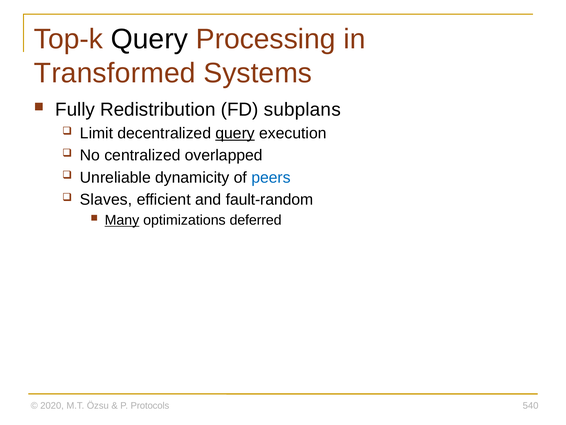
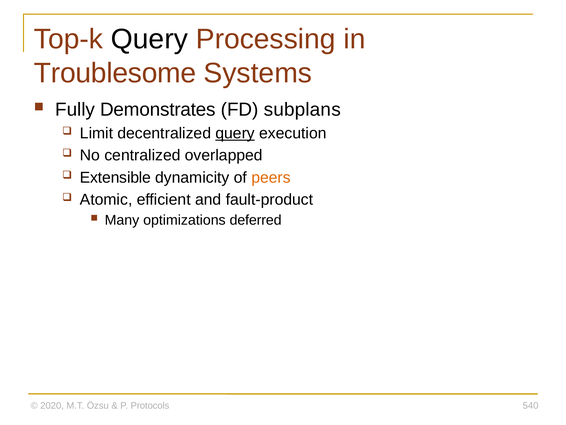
Transformed: Transformed -> Troublesome (115, 73)
Redistribution: Redistribution -> Demonstrates (158, 110)
Unreliable: Unreliable -> Extensible (115, 177)
peers colour: blue -> orange (271, 177)
Slaves: Slaves -> Atomic (106, 199)
fault-random: fault-random -> fault-product (269, 199)
Many underline: present -> none (122, 220)
